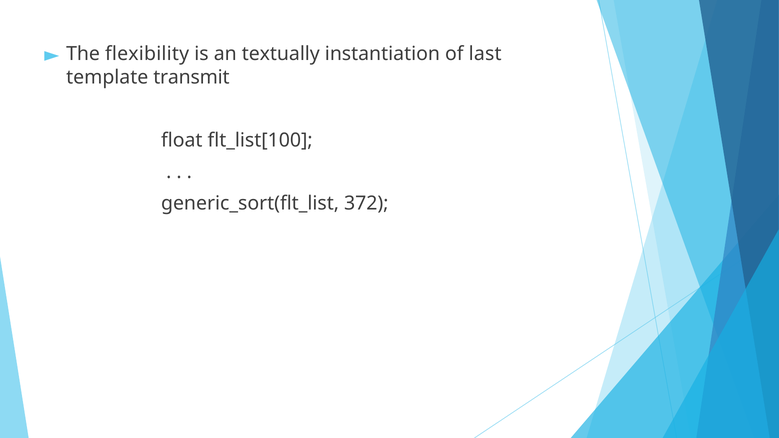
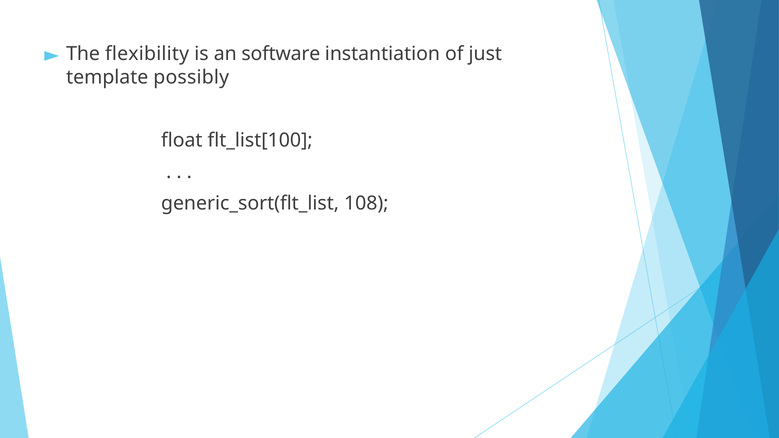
textually: textually -> software (281, 54)
last: last -> just (485, 54)
transmit: transmit -> possibly (191, 77)
372: 372 -> 108 (366, 203)
